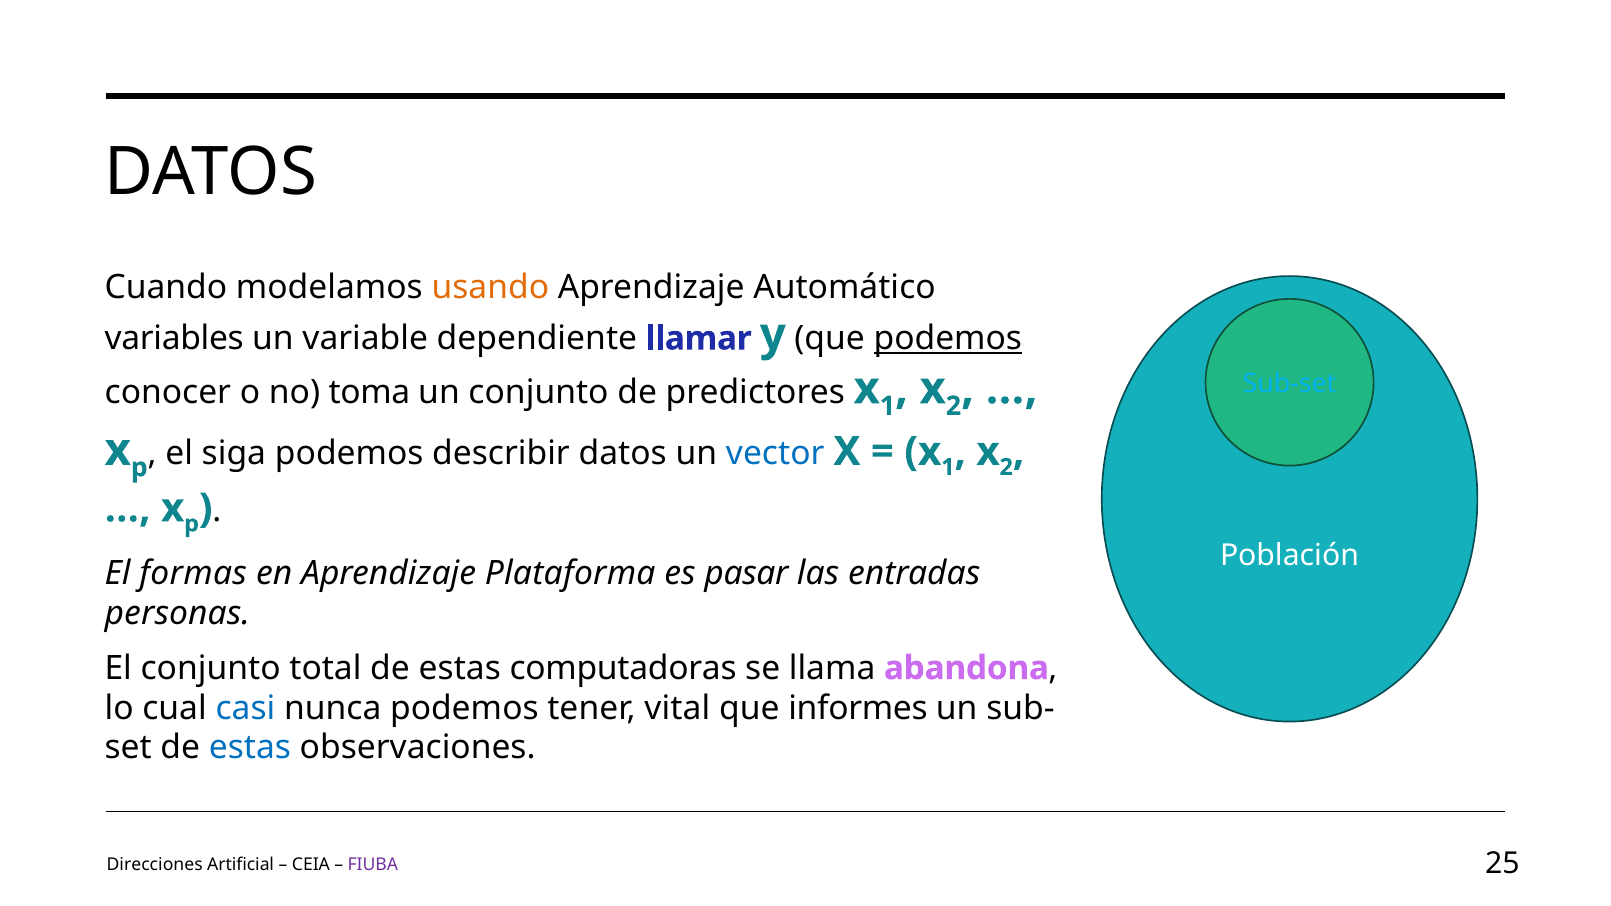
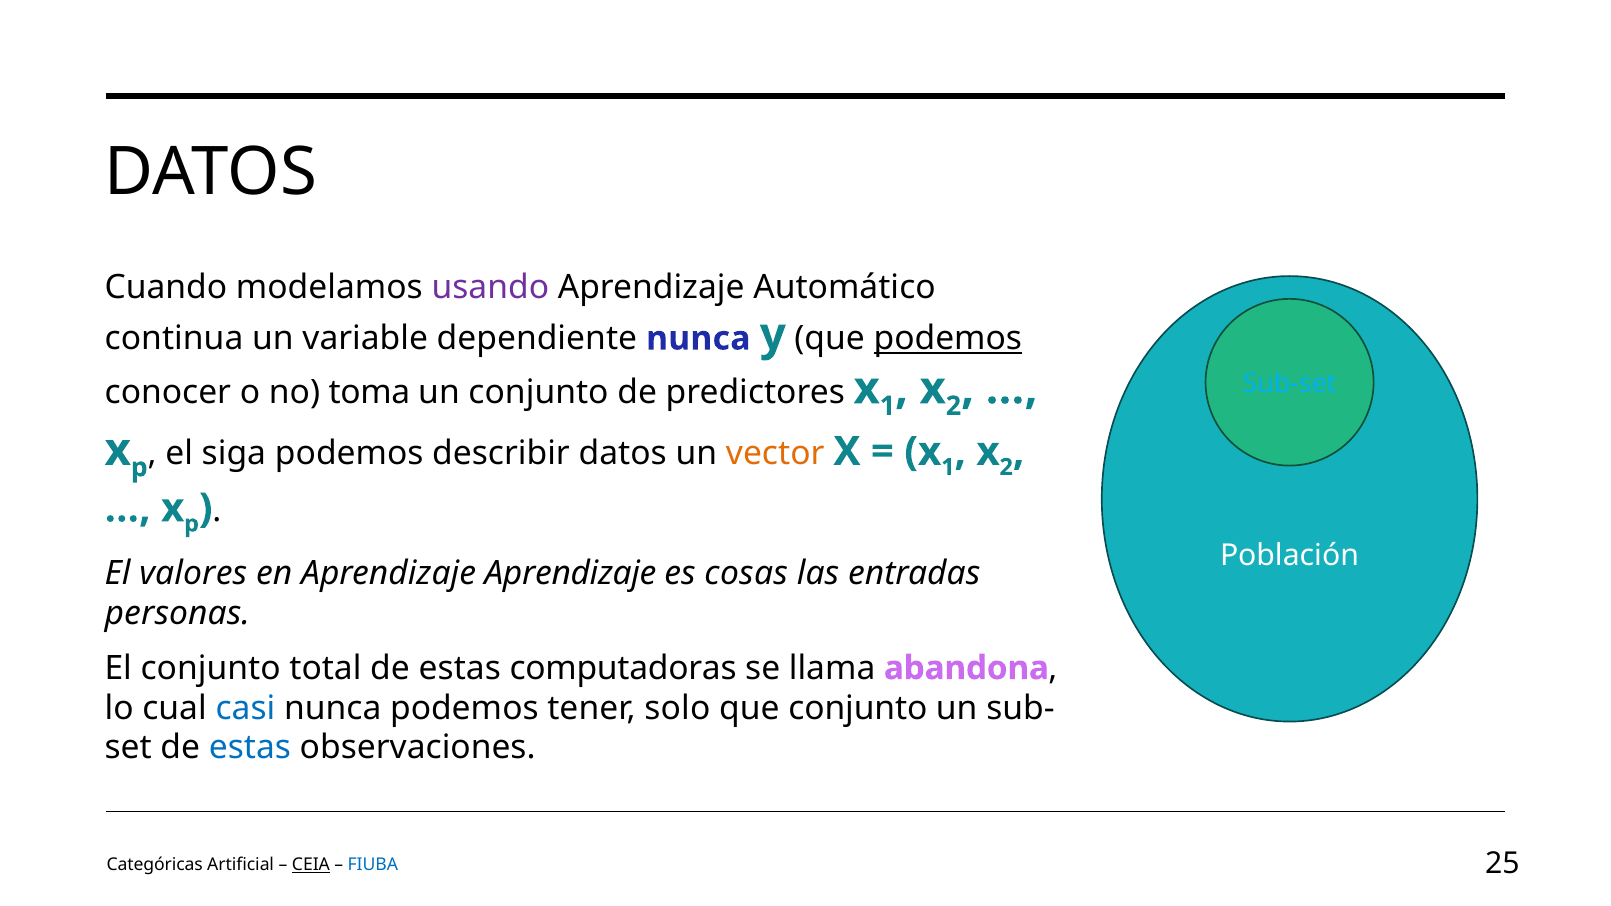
usando colour: orange -> purple (490, 287)
variables: variables -> continua (174, 338)
dependiente llamar: llamar -> nunca (698, 338)
vector colour: blue -> orange (775, 454)
formas: formas -> valores (193, 573)
Aprendizaje Plataforma: Plataforma -> Aprendizaje (570, 573)
pasar: pasar -> cosas (746, 573)
vital: vital -> solo (677, 708)
que informes: informes -> conjunto (858, 708)
Direcciones: Direcciones -> Categóricas (155, 865)
CEIA underline: none -> present (311, 865)
FIUBA colour: purple -> blue (373, 865)
